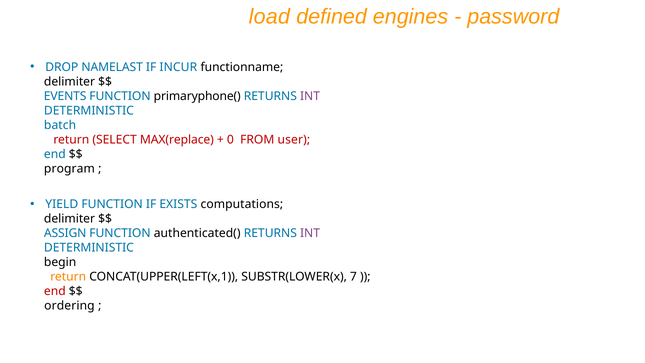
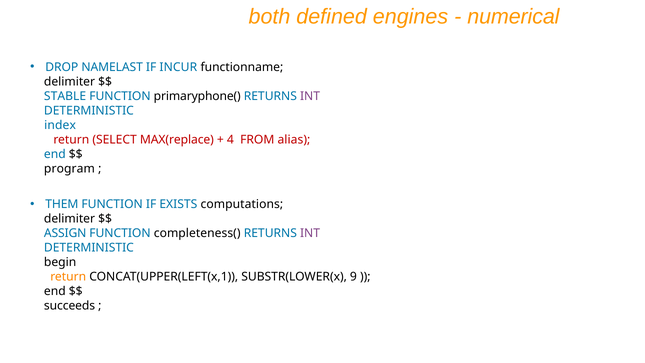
load: load -> both (269, 17)
password: password -> numerical (513, 17)
EVENTS: EVENTS -> STABLE (65, 96)
batch: batch -> index (60, 125)
0: 0 -> 4 (230, 140)
user: user -> alias (294, 140)
YIELD: YIELD -> THEM (62, 204)
authenticated(: authenticated( -> completeness( (197, 233)
7: 7 -> 9 (353, 277)
end colour: red -> black (55, 291)
ordering: ordering -> succeeds (70, 306)
